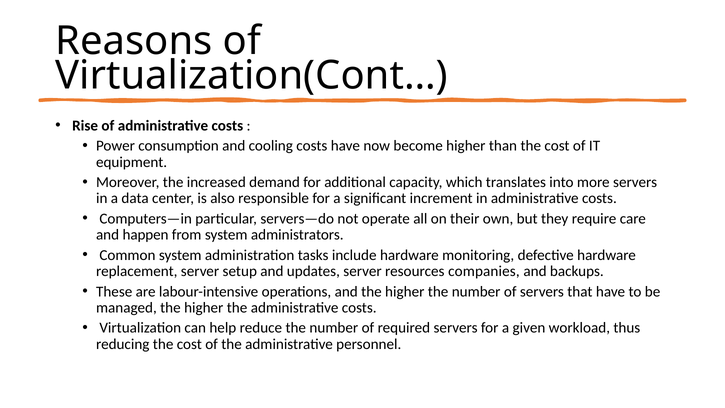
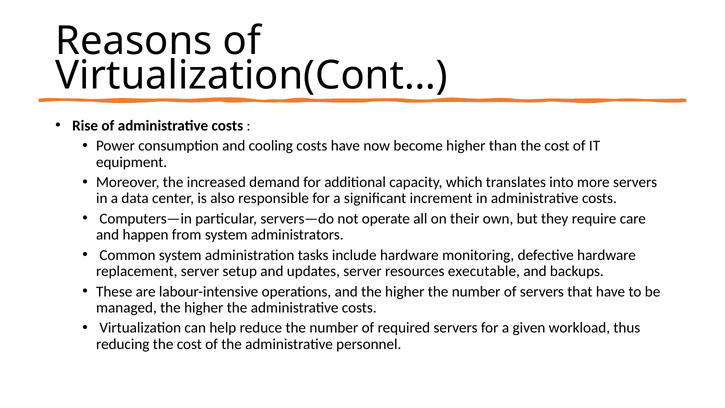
companies: companies -> executable (484, 271)
